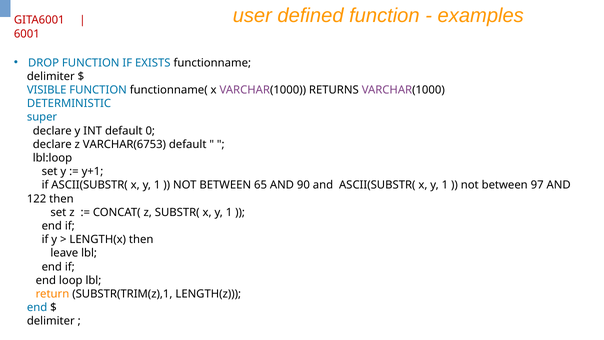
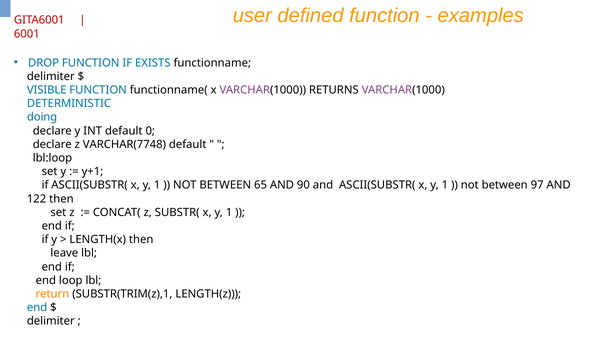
super: super -> doing (42, 117)
VARCHAR(6753: VARCHAR(6753 -> VARCHAR(7748 (124, 144)
